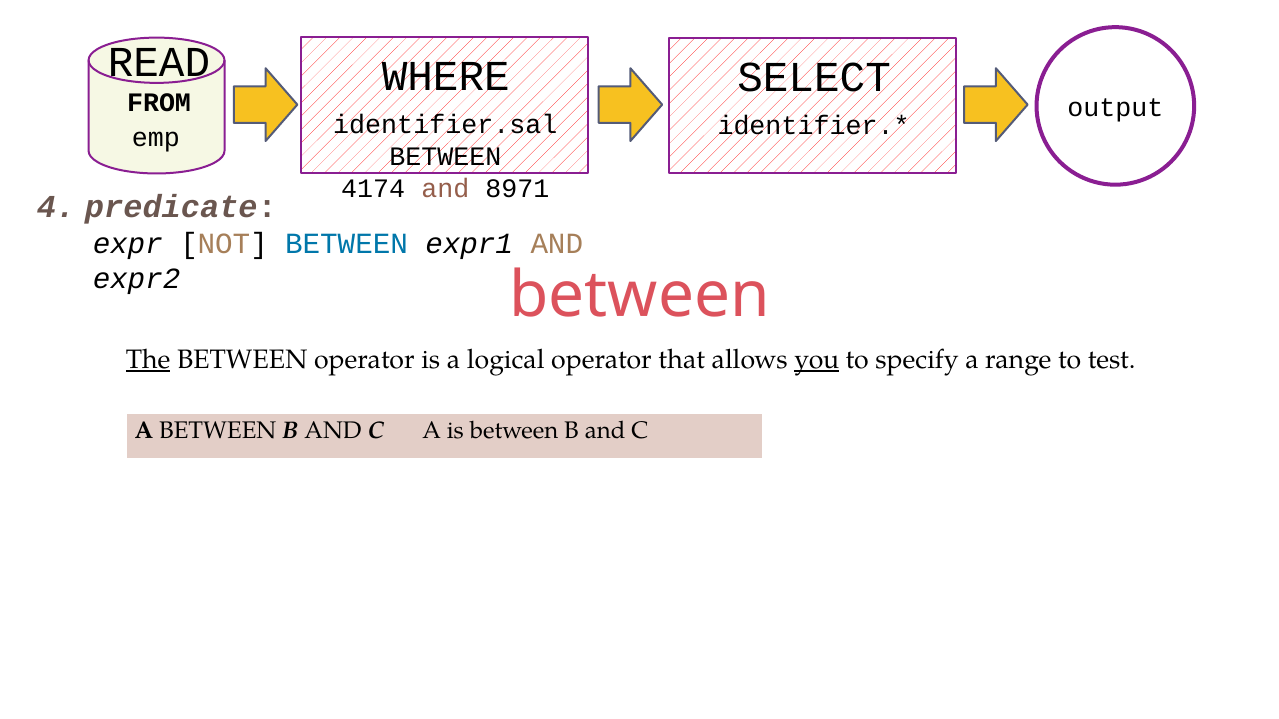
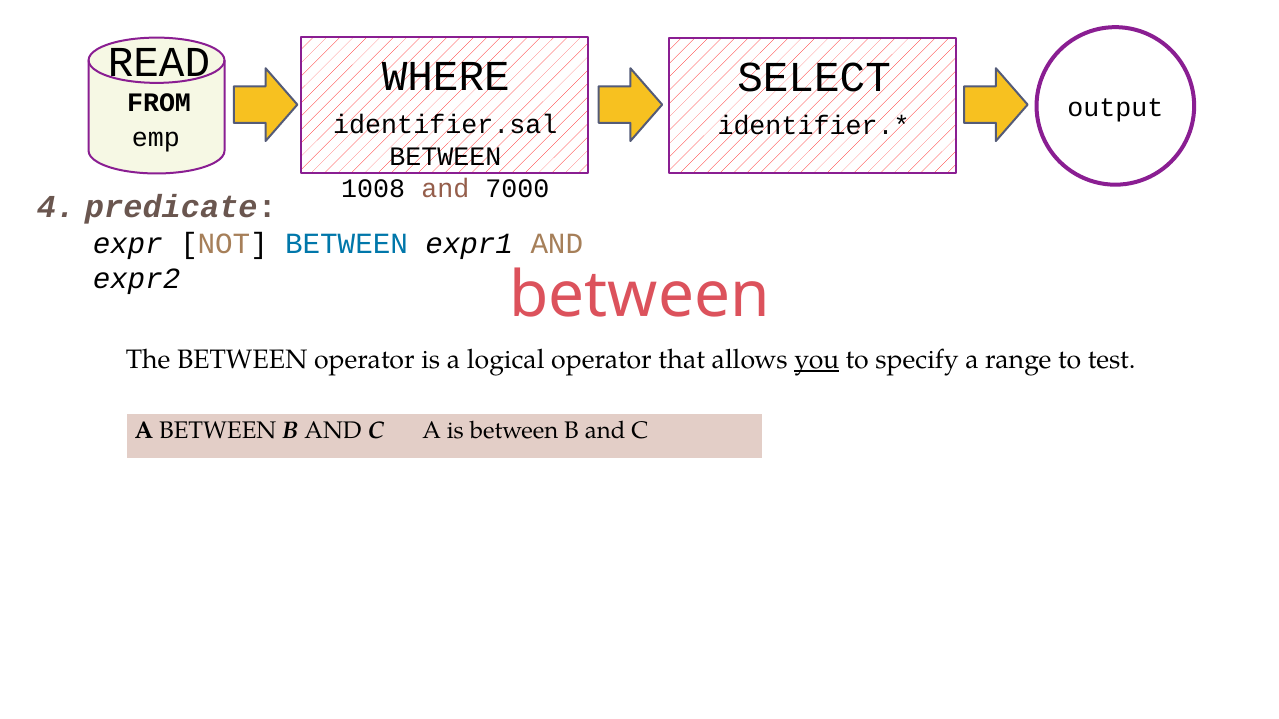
4174: 4174 -> 1008 (373, 189)
8971: 8971 -> 7000 (517, 189)
The underline: present -> none (148, 360)
